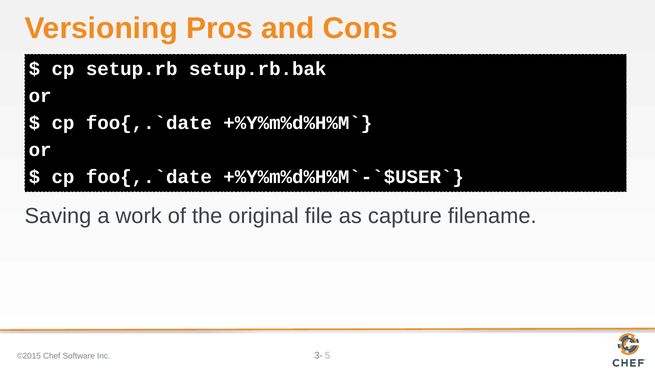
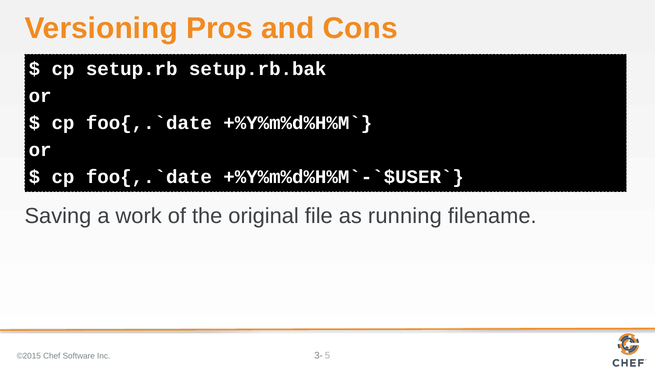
capture: capture -> running (405, 216)
